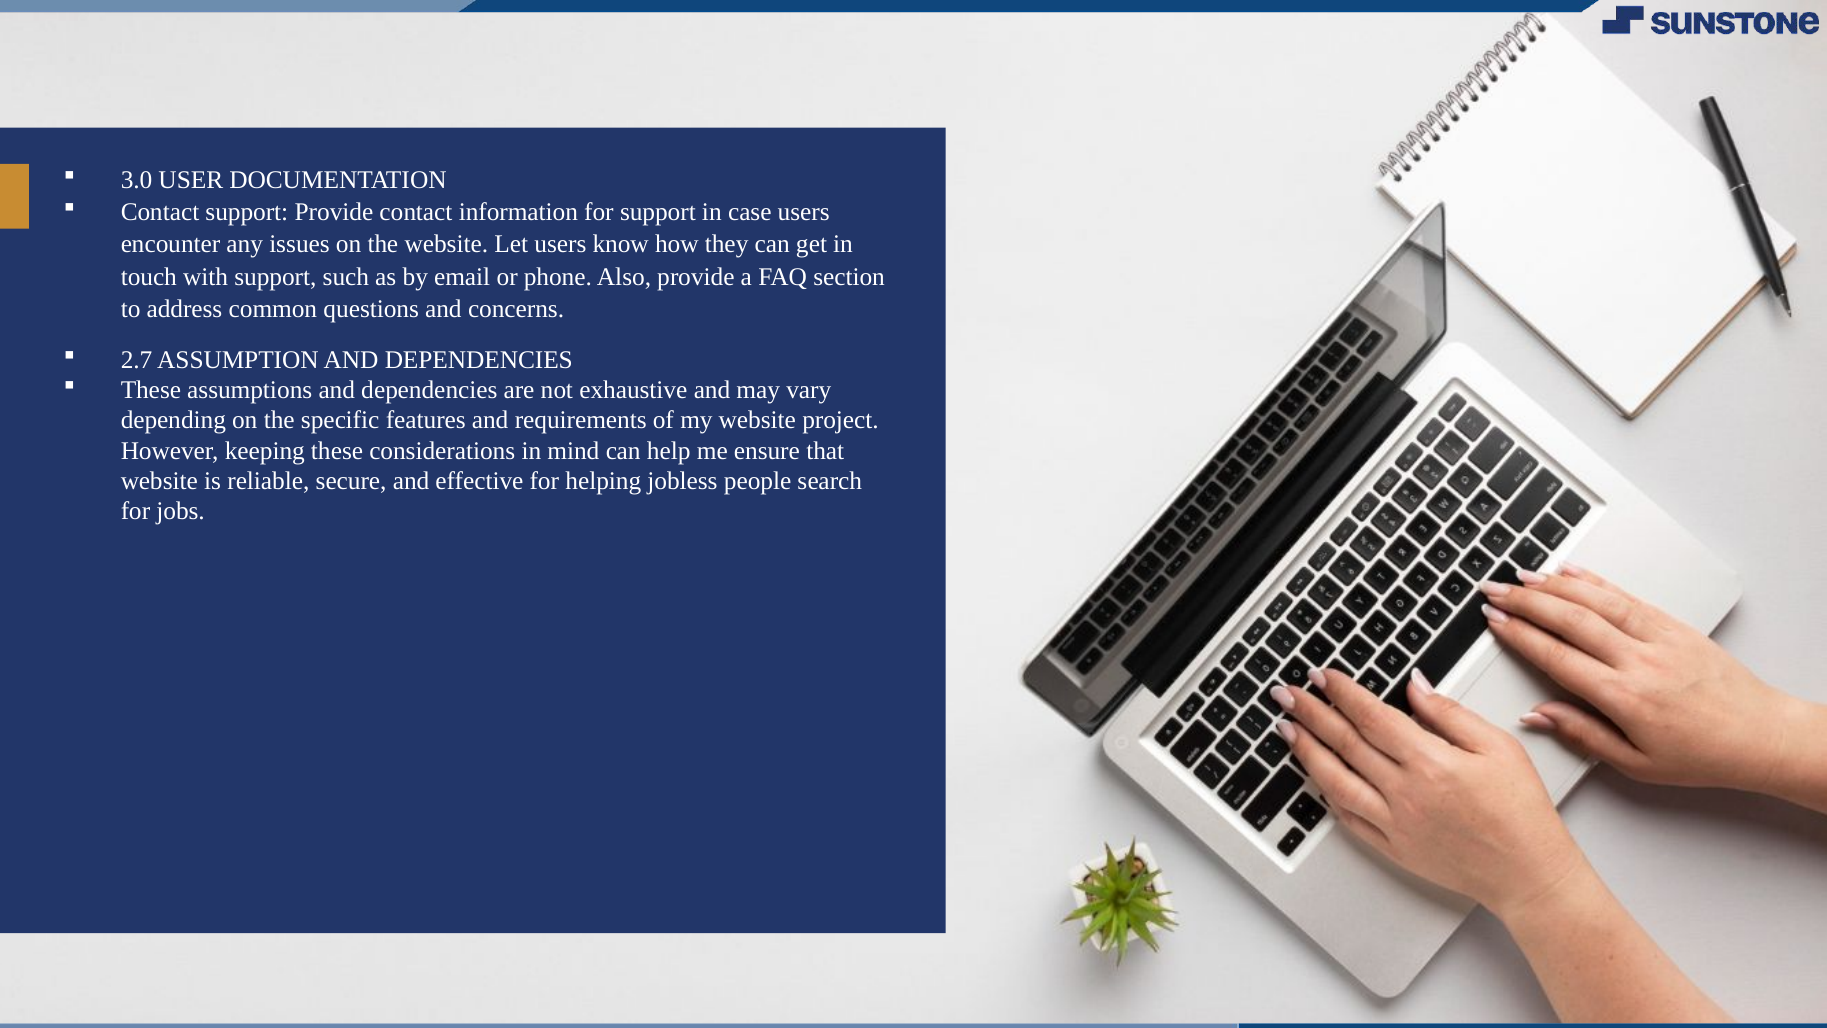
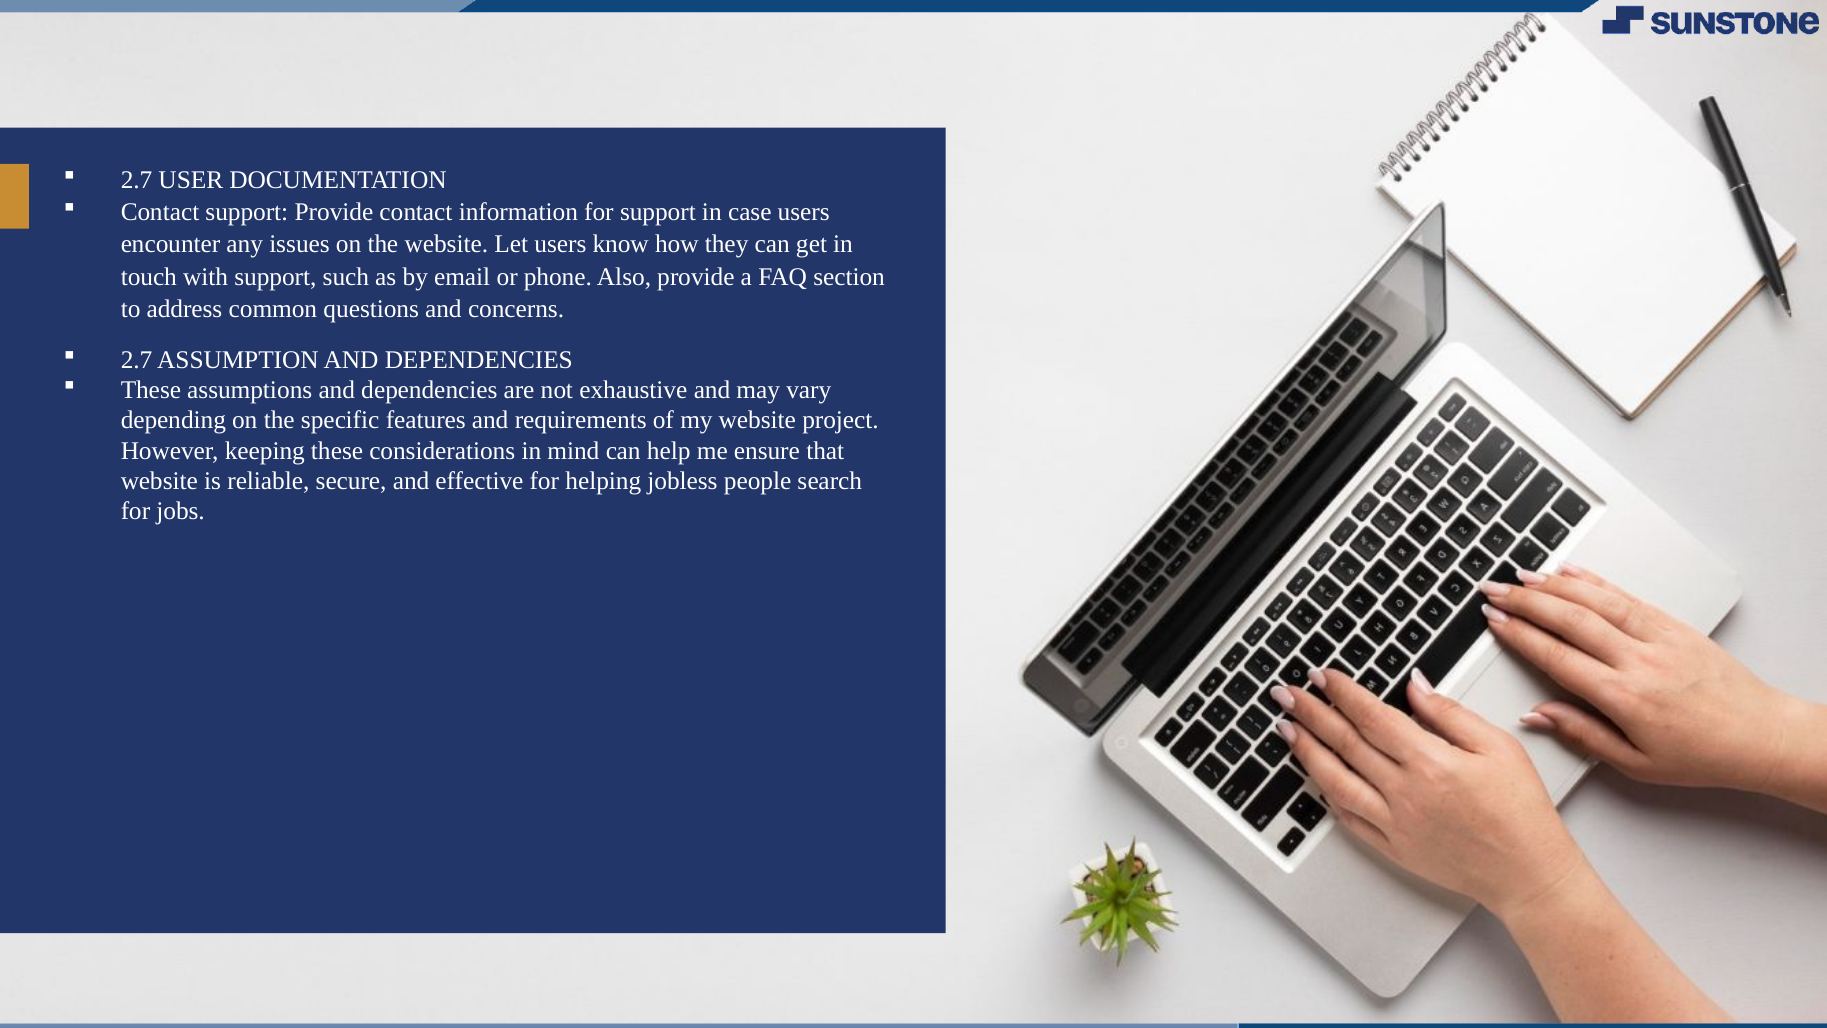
3.0: 3.0 -> 2.7 (137, 180)
